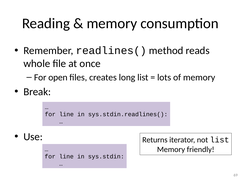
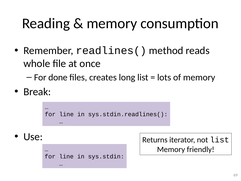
open: open -> done (58, 77)
